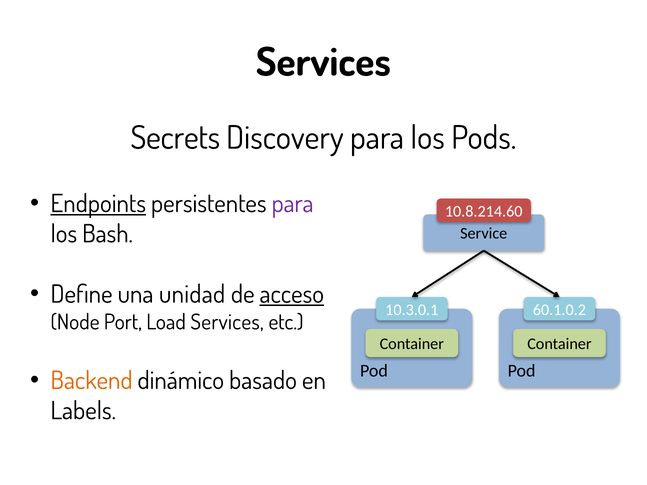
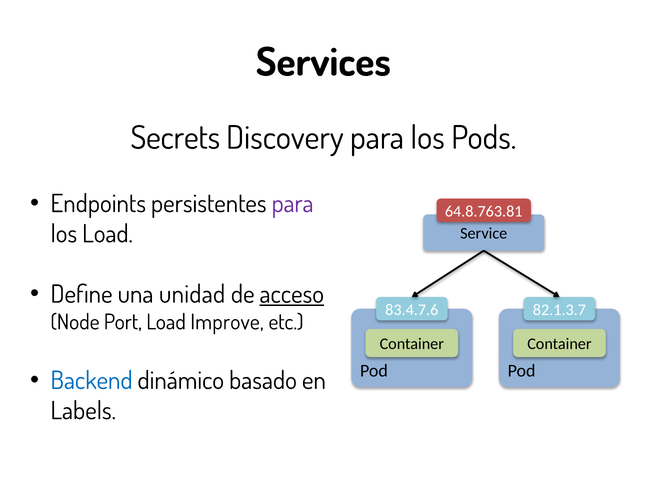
Endpoints underline: present -> none (98, 204)
10.8.214.60: 10.8.214.60 -> 64.8.763.81 (484, 212)
los Bash: Bash -> Load (107, 234)
10.3.0.1: 10.3.0.1 -> 83.4.7.6 (412, 310)
60.1.0.2: 60.1.0.2 -> 82.1.3.7 (559, 310)
Load Services: Services -> Improve (227, 322)
Backend colour: orange -> blue (92, 381)
